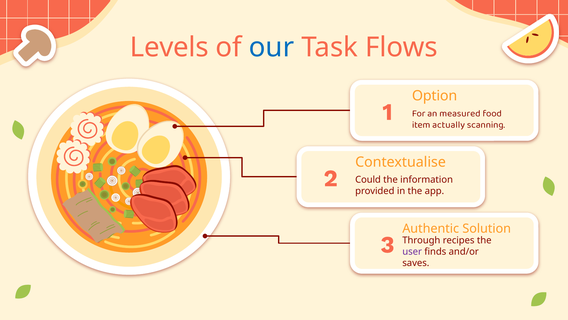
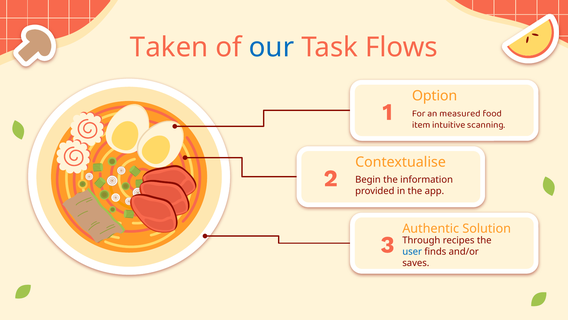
Levels: Levels -> Taken (169, 47)
actually: actually -> intuitive (449, 124)
Could: Could -> Begin (368, 179)
user colour: purple -> blue (412, 251)
